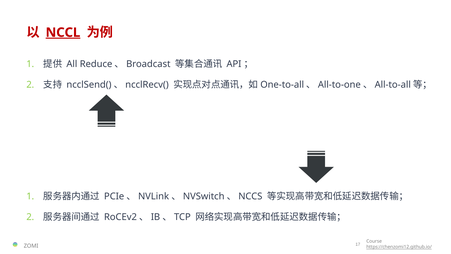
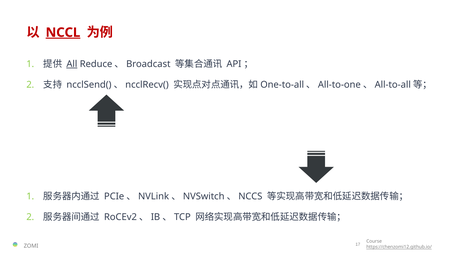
All underline: none -> present (72, 64)
